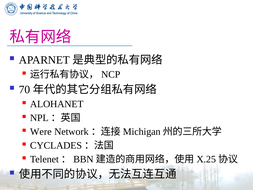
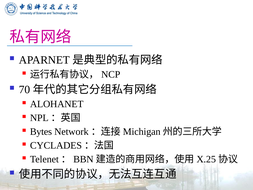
Were: Were -> Bytes (41, 131)
